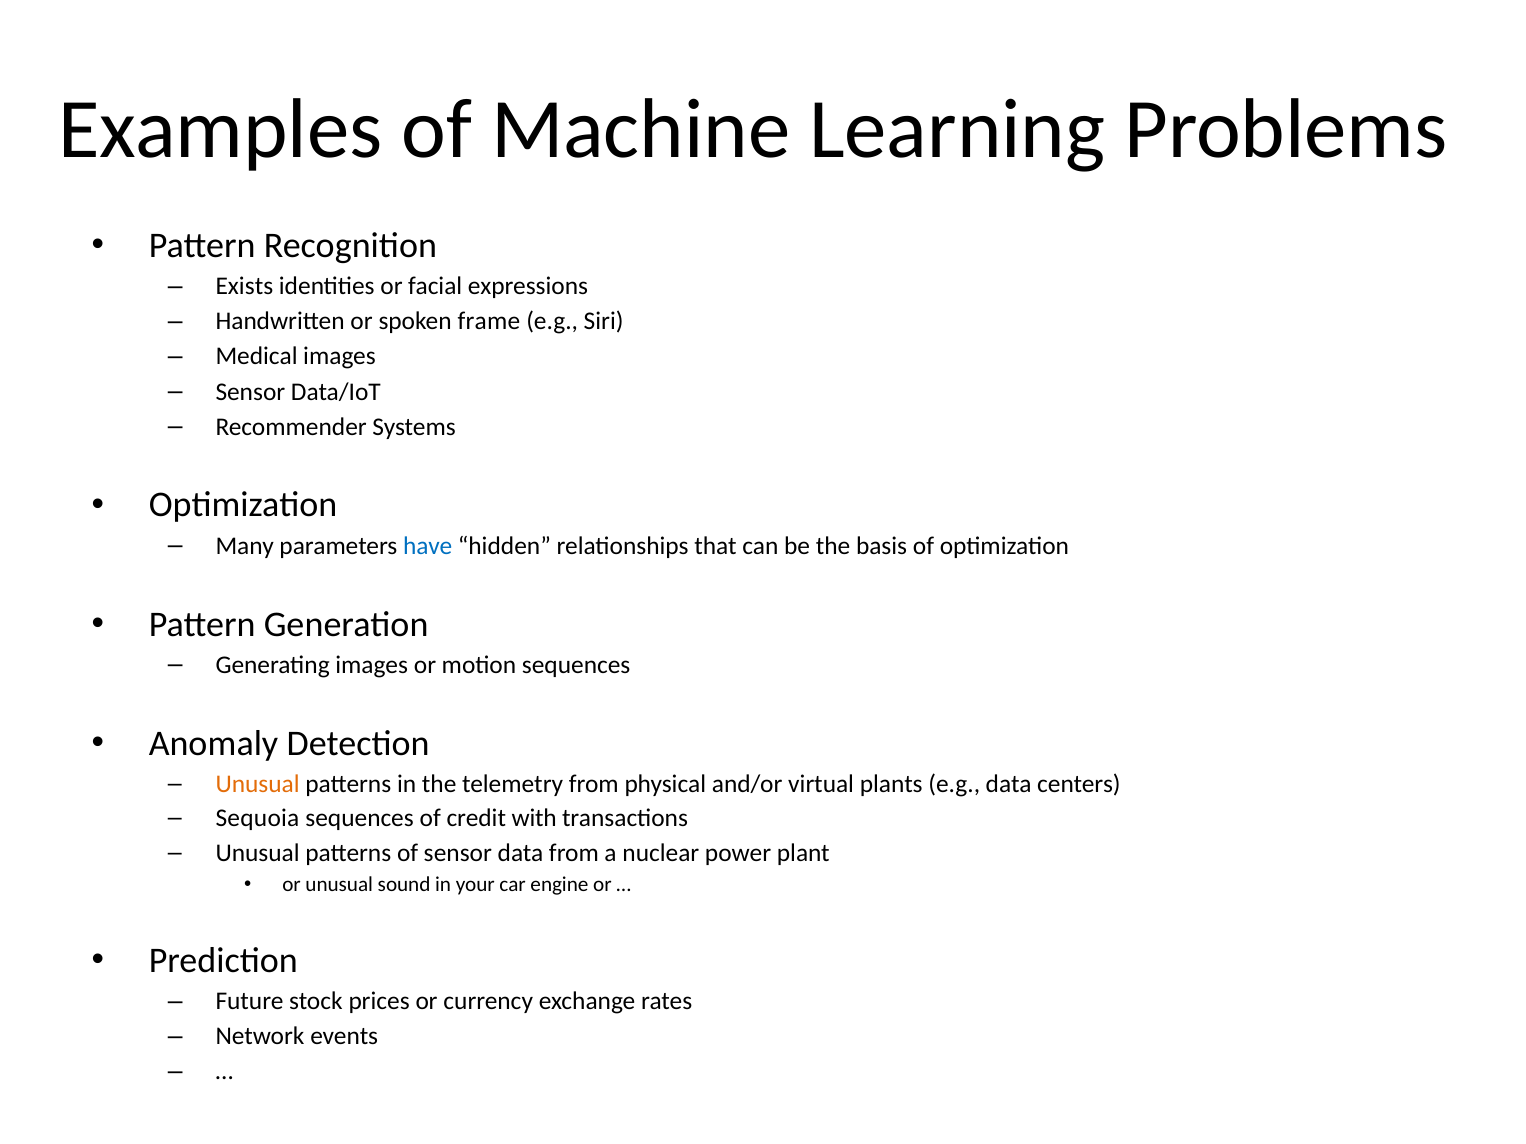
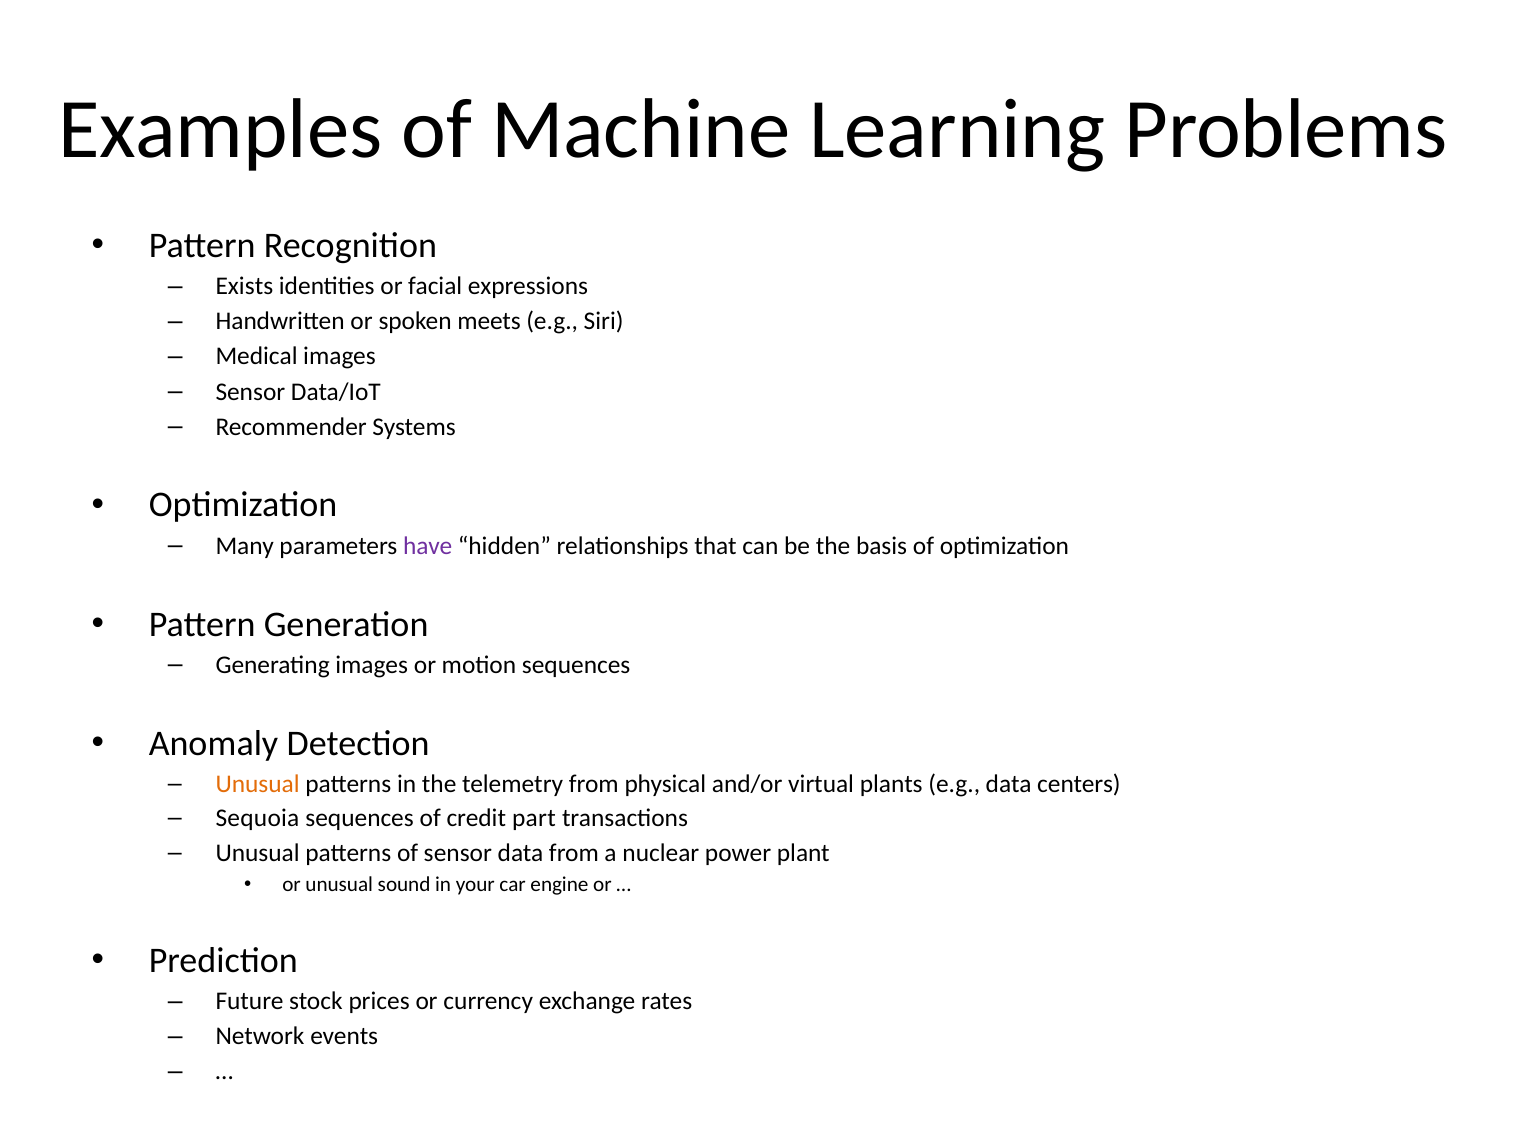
frame: frame -> meets (489, 322)
have colour: blue -> purple (428, 546)
with: with -> part (534, 819)
